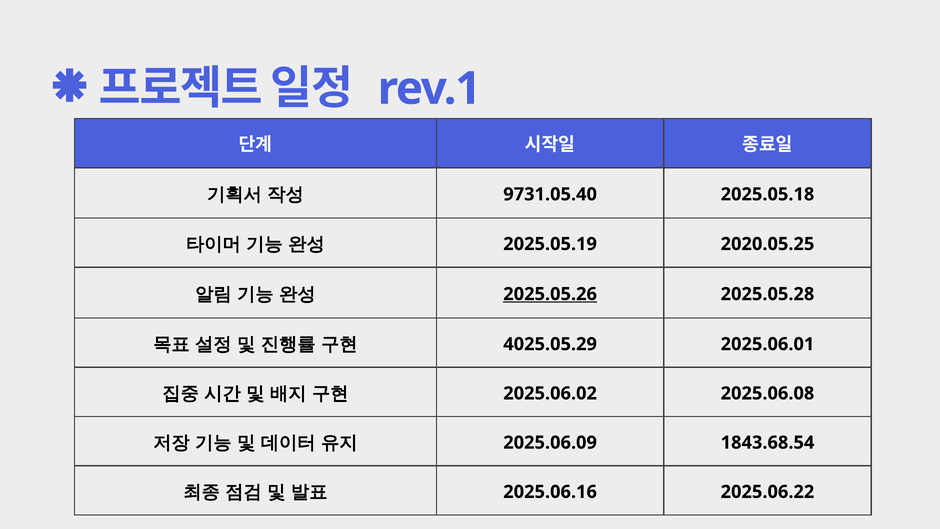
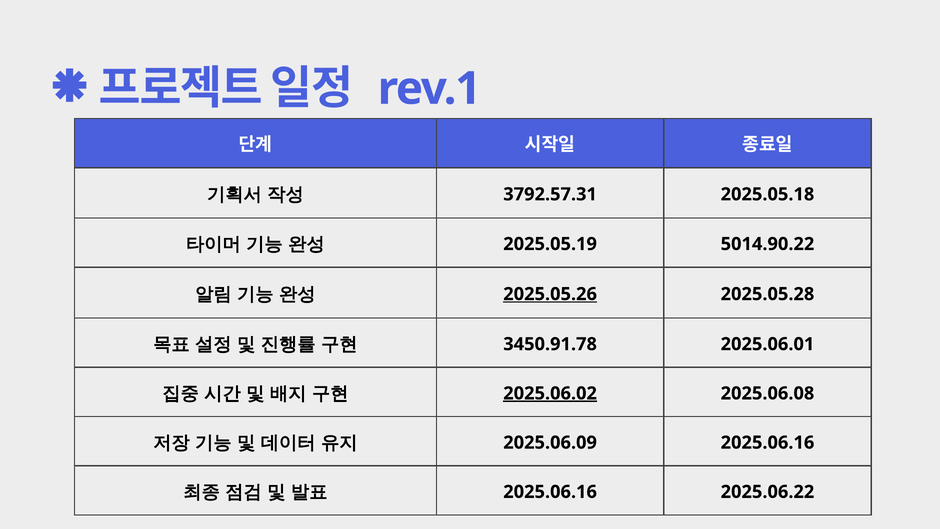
9731.05.40: 9731.05.40 -> 3792.57.31 (550, 194)
2020.05.25: 2020.05.25 -> 5014.90.22 (767, 244)
4025.05.29: 4025.05.29 -> 3450.91.78 (550, 344)
2025.06.02 underline: none -> present (550, 393)
2025.06.09 1843.68.54: 1843.68.54 -> 2025.06.16 (767, 442)
